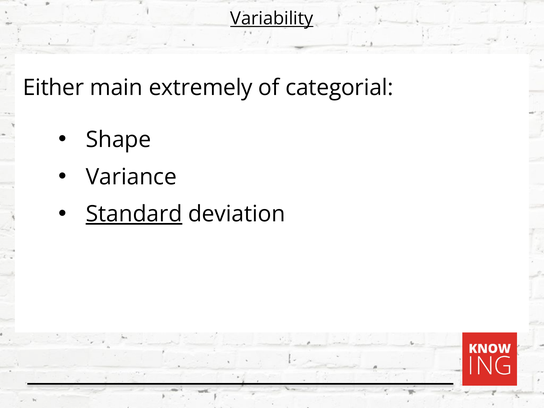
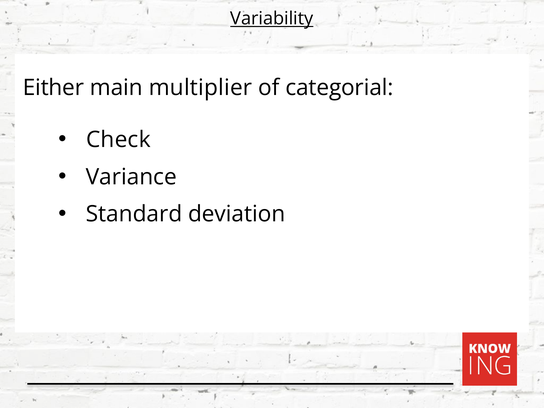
extremely: extremely -> multiplier (200, 88)
Shape: Shape -> Check (118, 140)
Standard underline: present -> none (134, 214)
